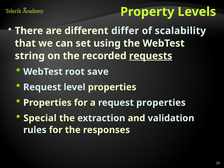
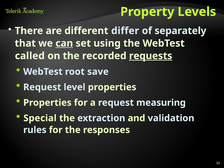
scalability: scalability -> separately (180, 31)
can underline: none -> present (64, 43)
string: string -> called (30, 56)
request properties: properties -> measuring (161, 103)
